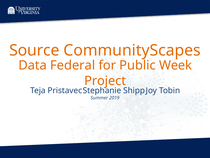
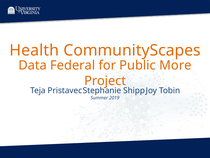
Source: Source -> Health (34, 50)
Week: Week -> More (175, 65)
